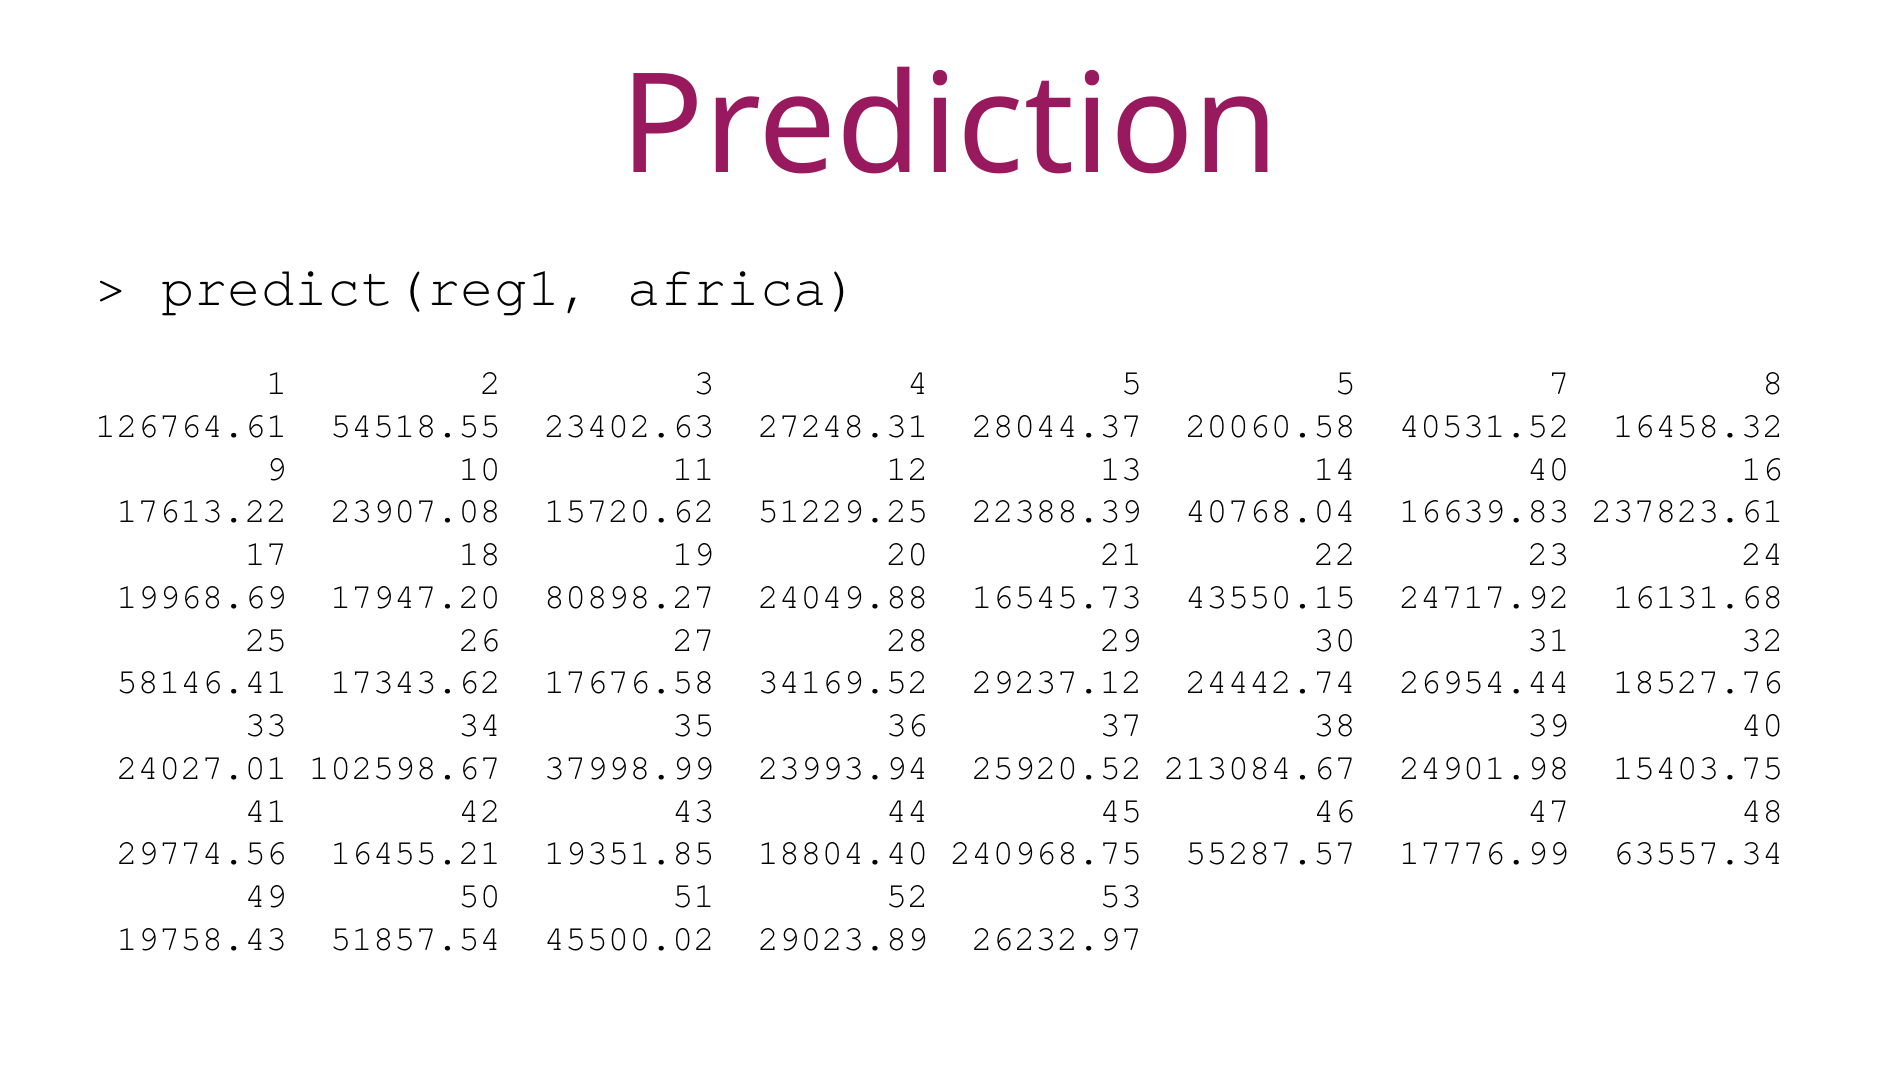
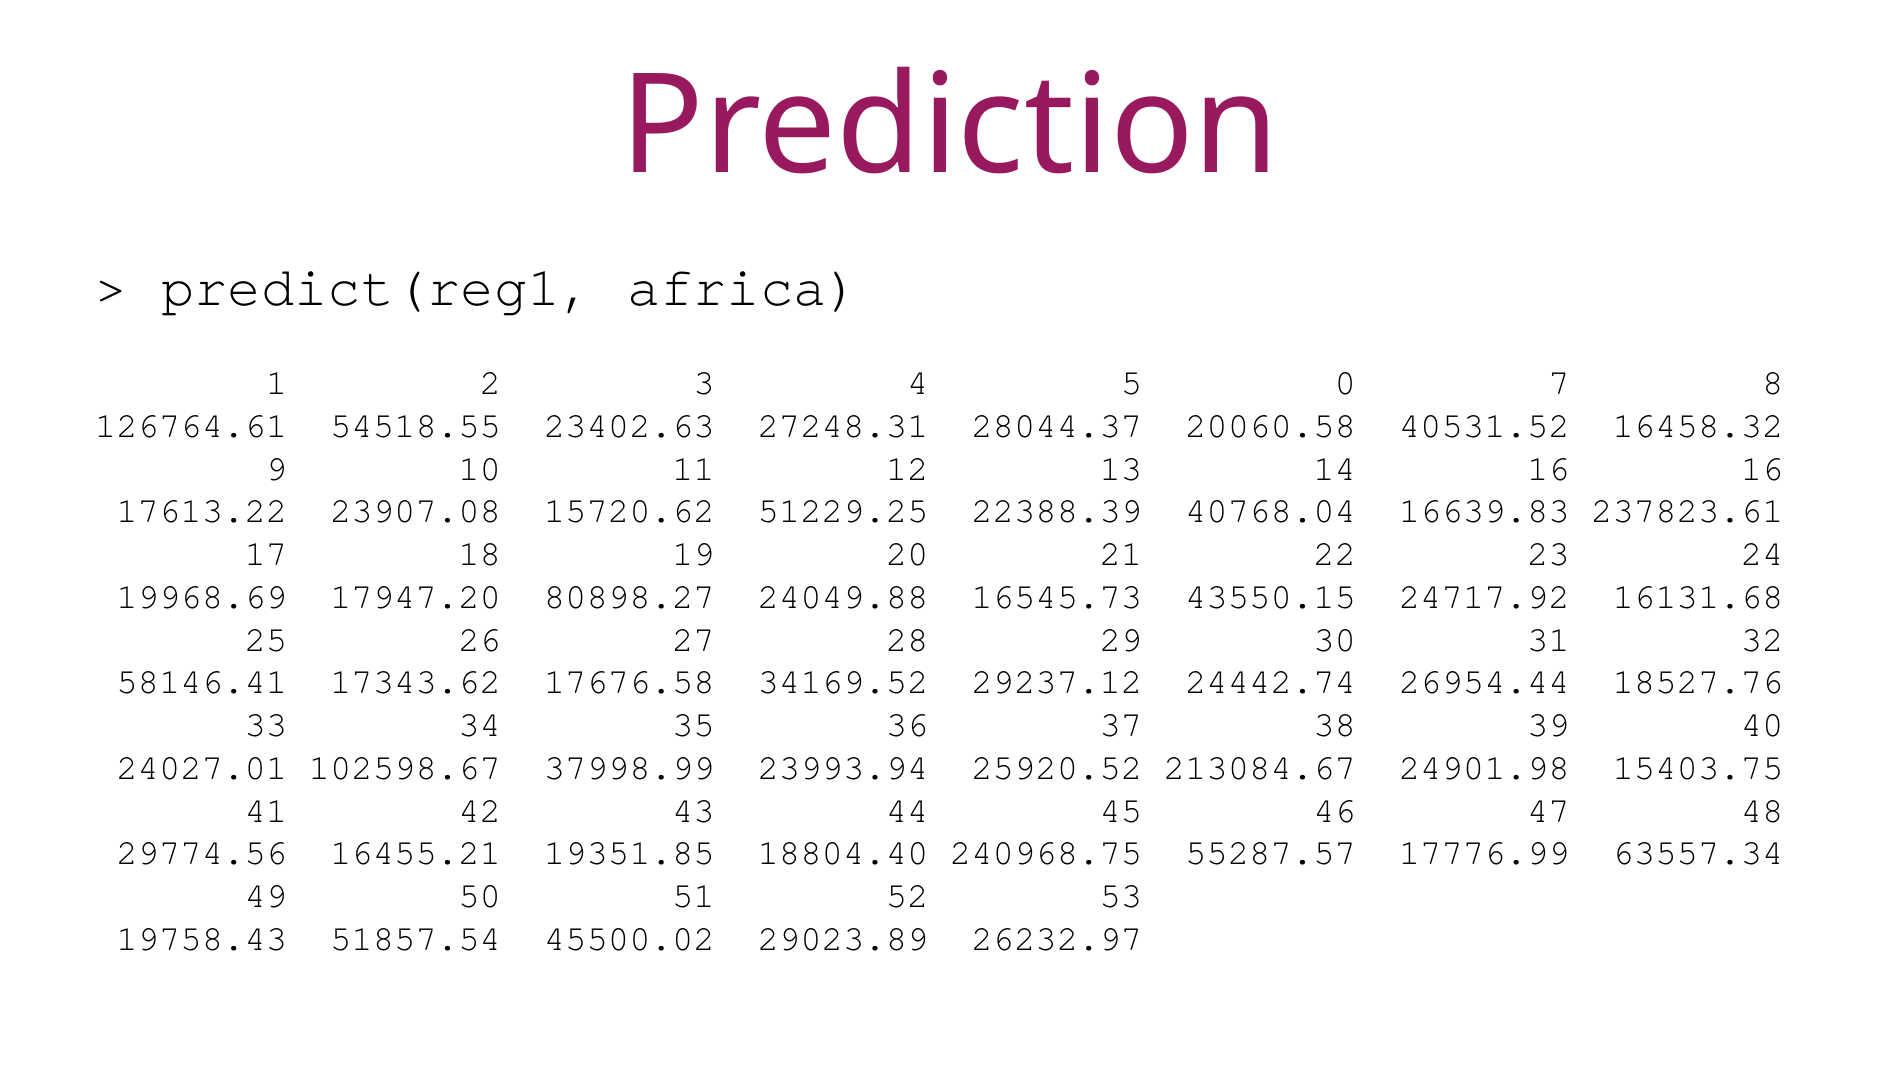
5 5: 5 -> 0 (1345, 383)
14 40: 40 -> 16 (1548, 468)
